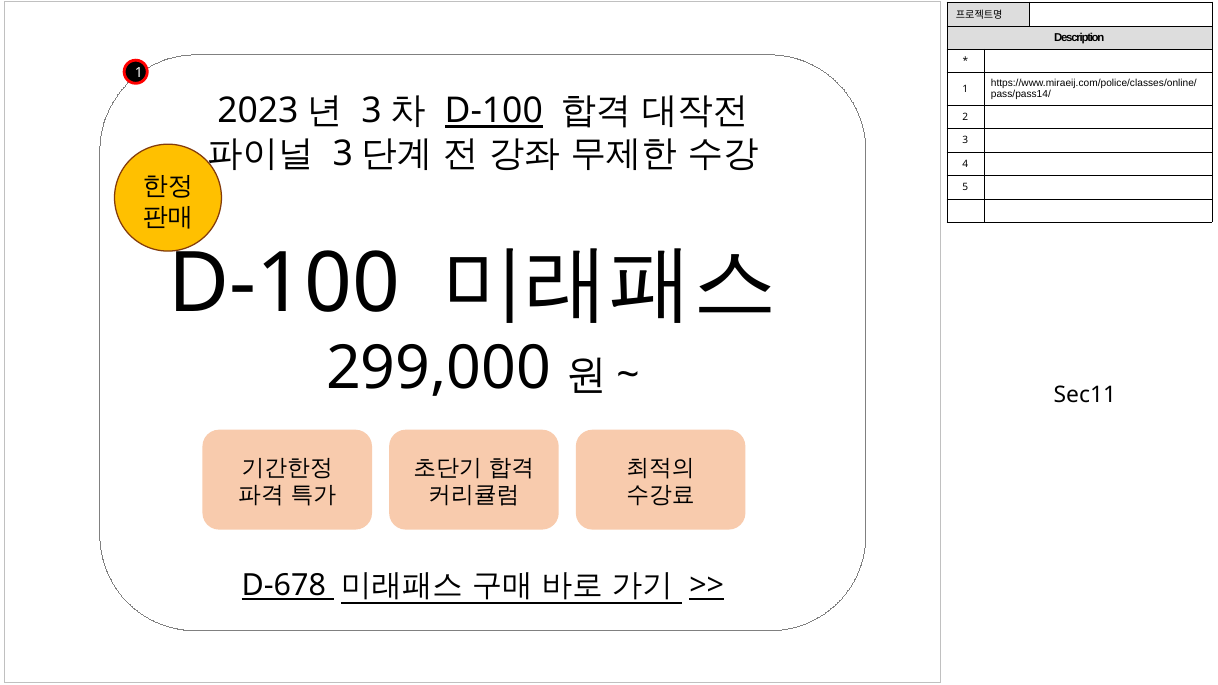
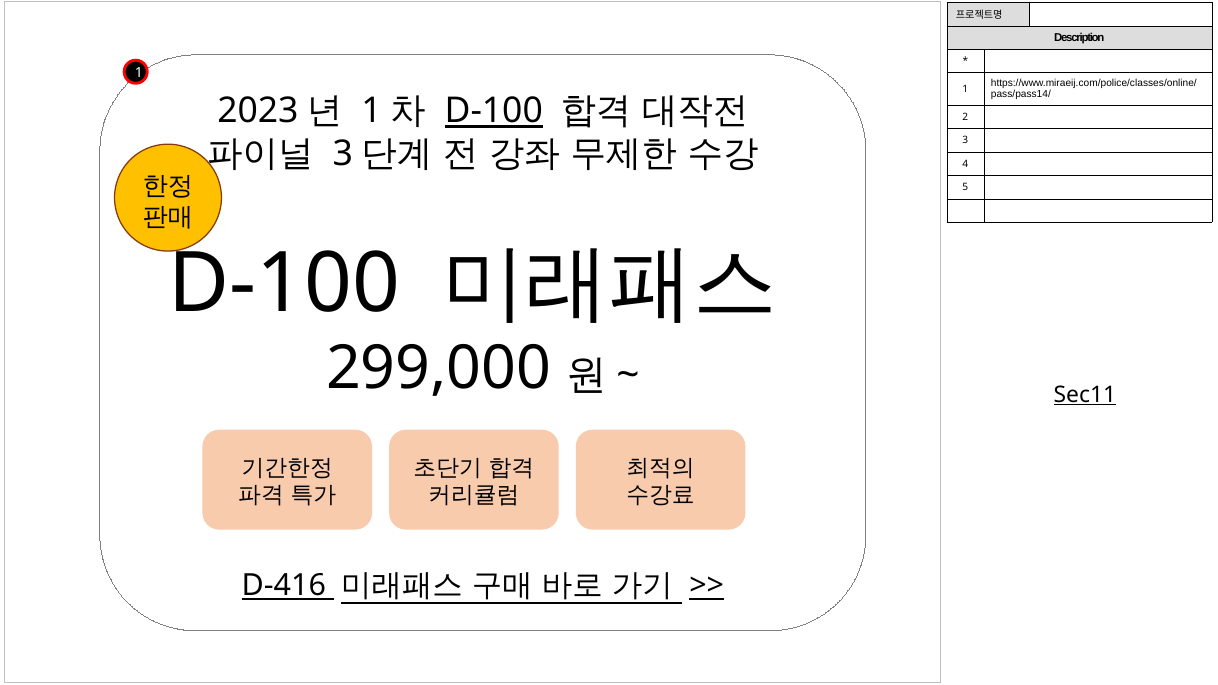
3: 3 -> 1 (372, 111)
Sec11 underline: none -> present (1085, 395)
D-678: D-678 -> D-416 (284, 585)
